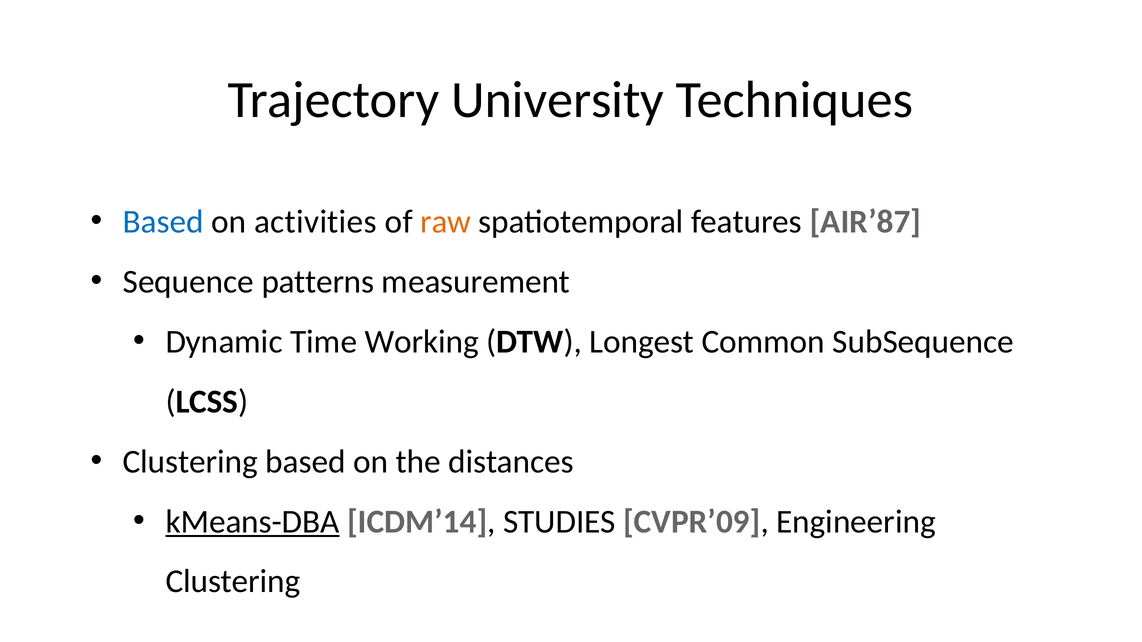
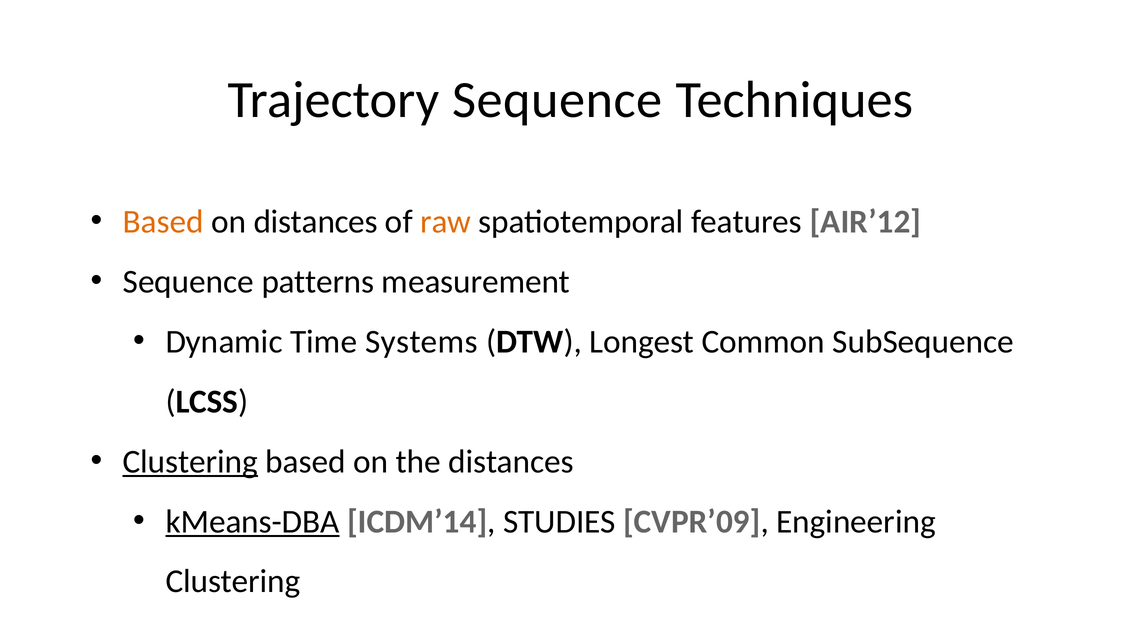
Trajectory University: University -> Sequence (557, 100)
Based colour: blue -> orange (163, 222)
on activities: activities -> distances (316, 222)
AIR’87: AIR’87 -> AIR’12 (865, 222)
Working: Working -> Systems (421, 342)
Clustering underline: none -> present (190, 462)
